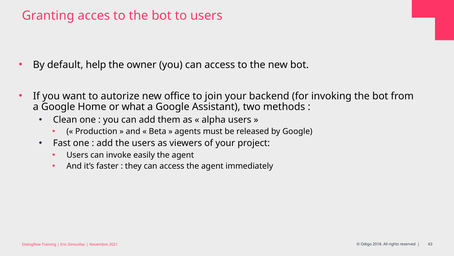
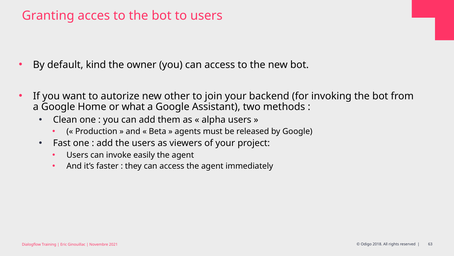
help: help -> kind (96, 65)
office: office -> other (177, 96)
